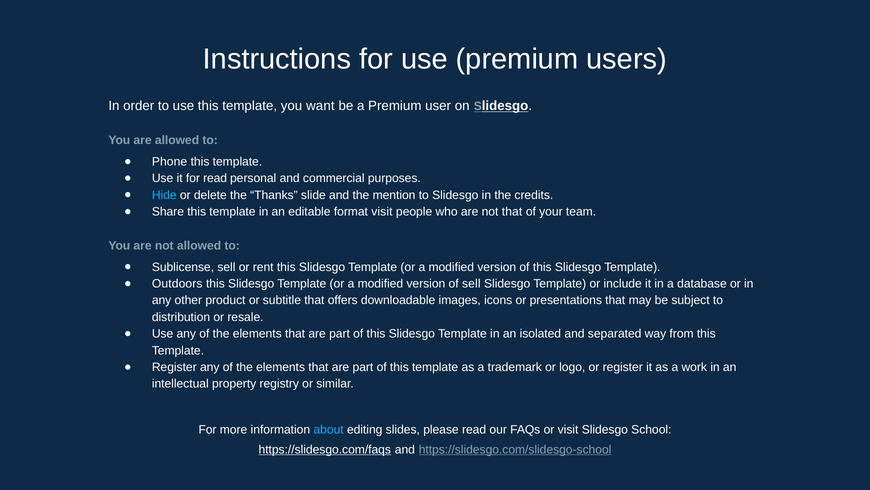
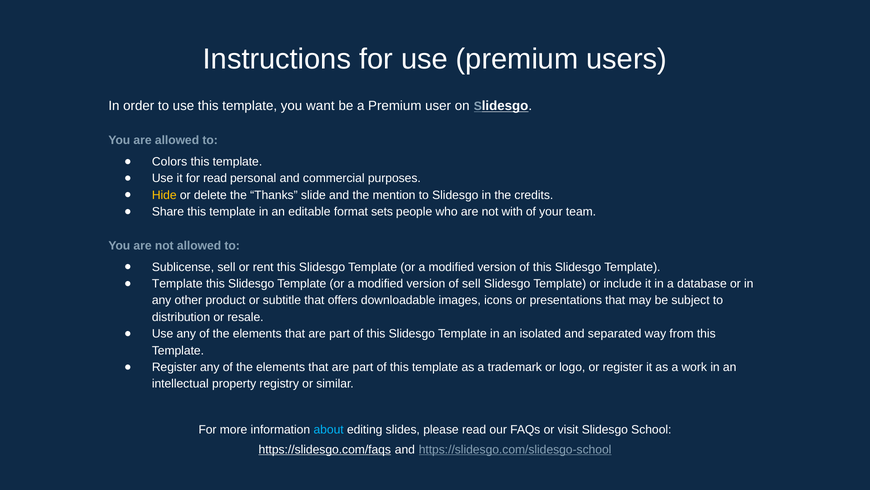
Phone: Phone -> Colors (170, 162)
Hide colour: light blue -> yellow (164, 195)
format visit: visit -> sets (382, 212)
not that: that -> with (512, 212)
Outdoors: Outdoors -> Template (177, 283)
